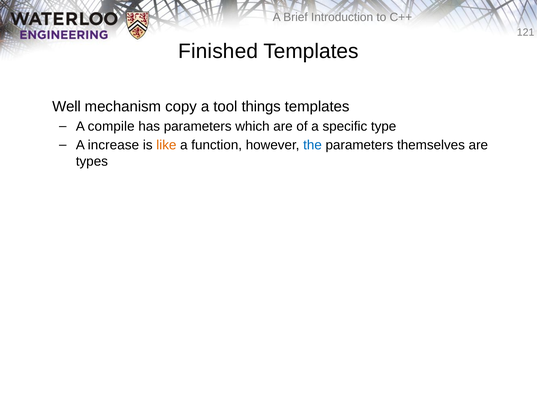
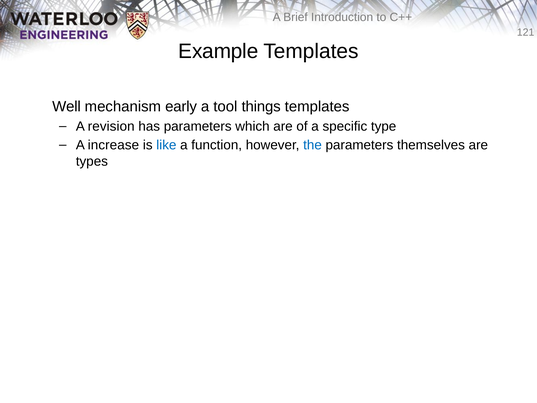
Finished: Finished -> Example (218, 51)
copy: copy -> early (181, 107)
compile: compile -> revision (111, 126)
like colour: orange -> blue (166, 145)
